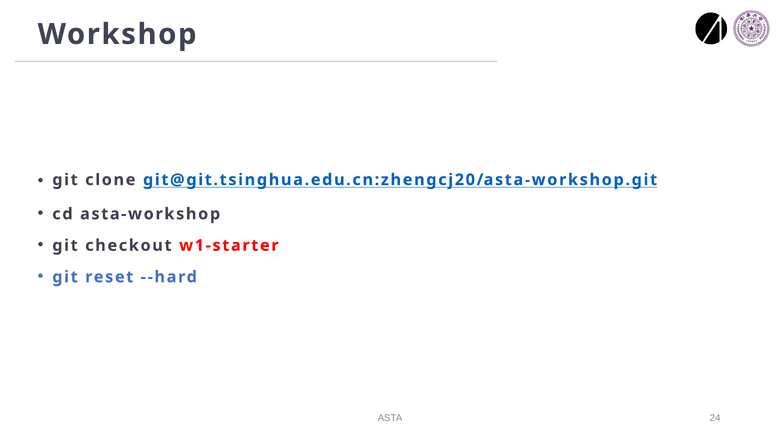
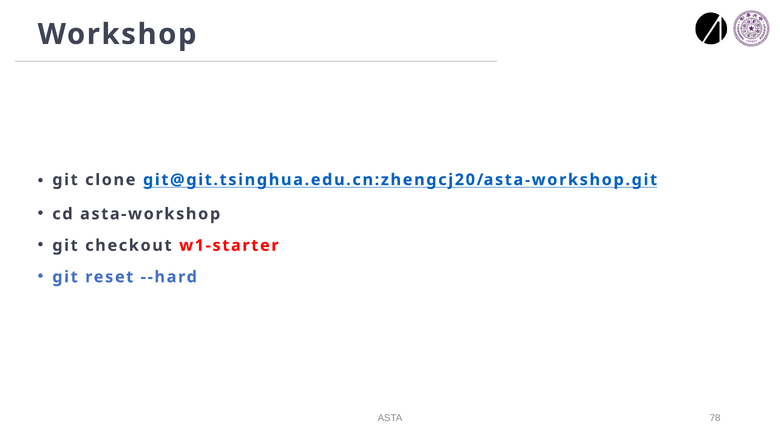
24: 24 -> 78 (715, 419)
